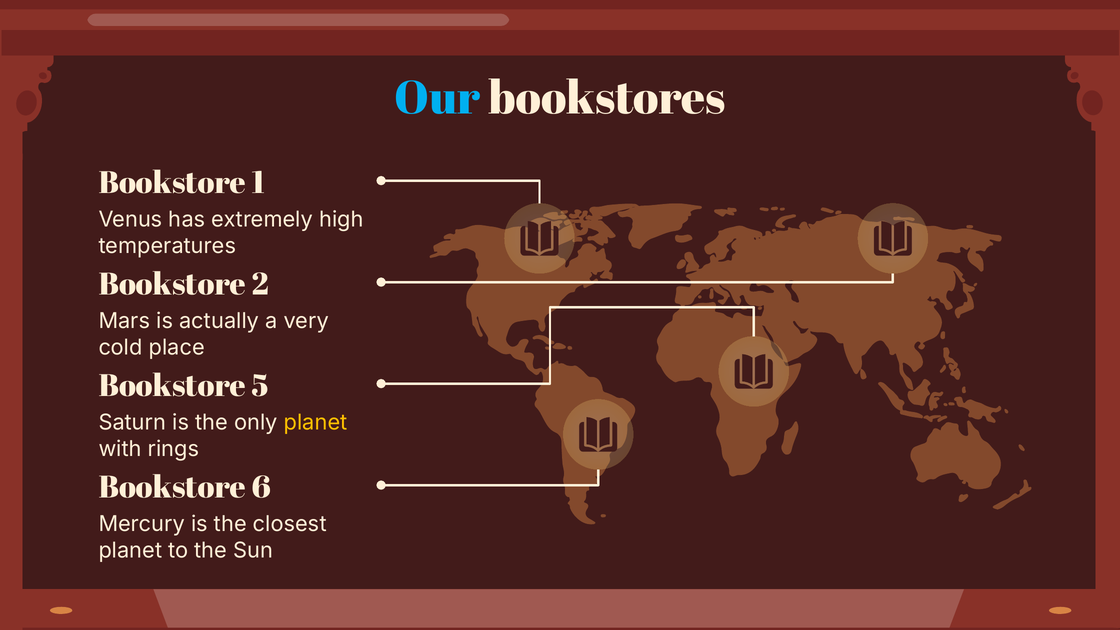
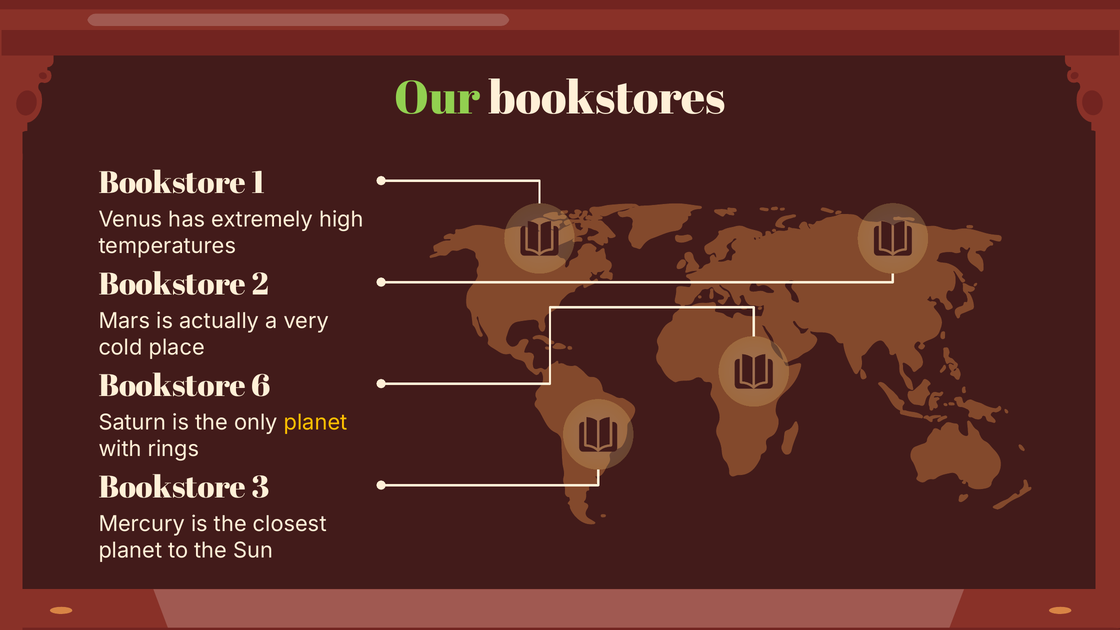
Our colour: light blue -> light green (437, 99)
5: 5 -> 6 (261, 386)
6: 6 -> 3 (261, 487)
